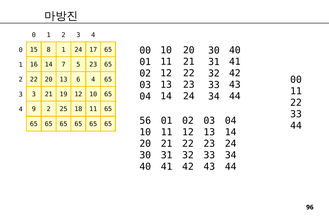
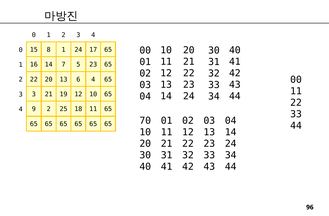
56: 56 -> 70 (145, 121)
